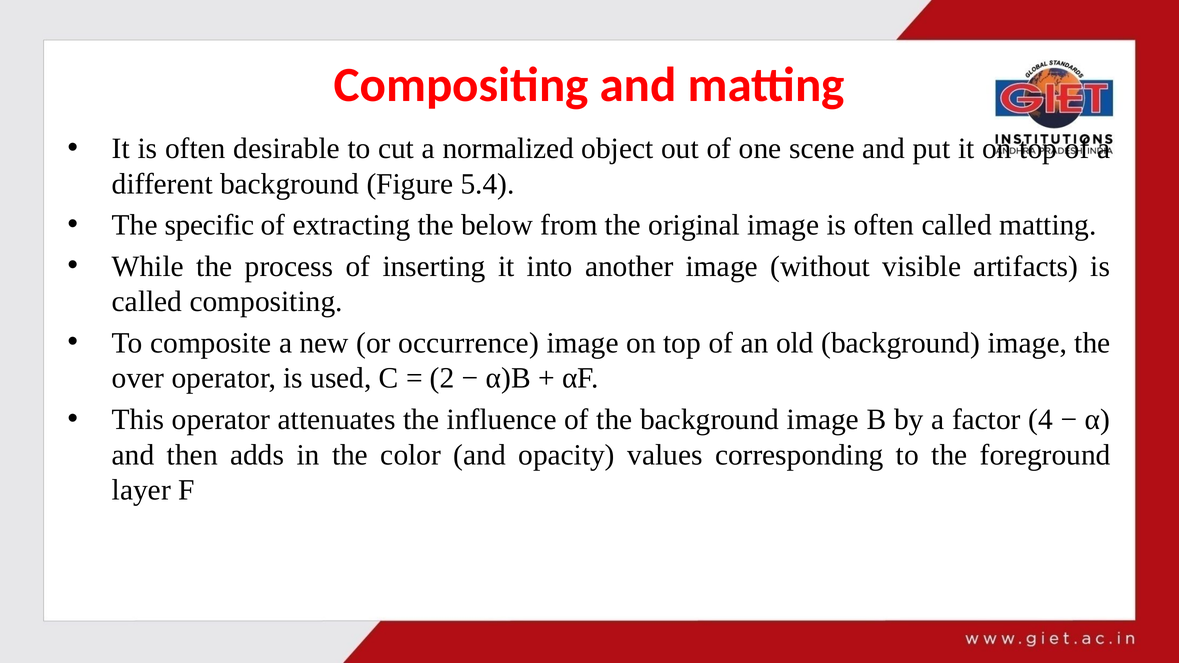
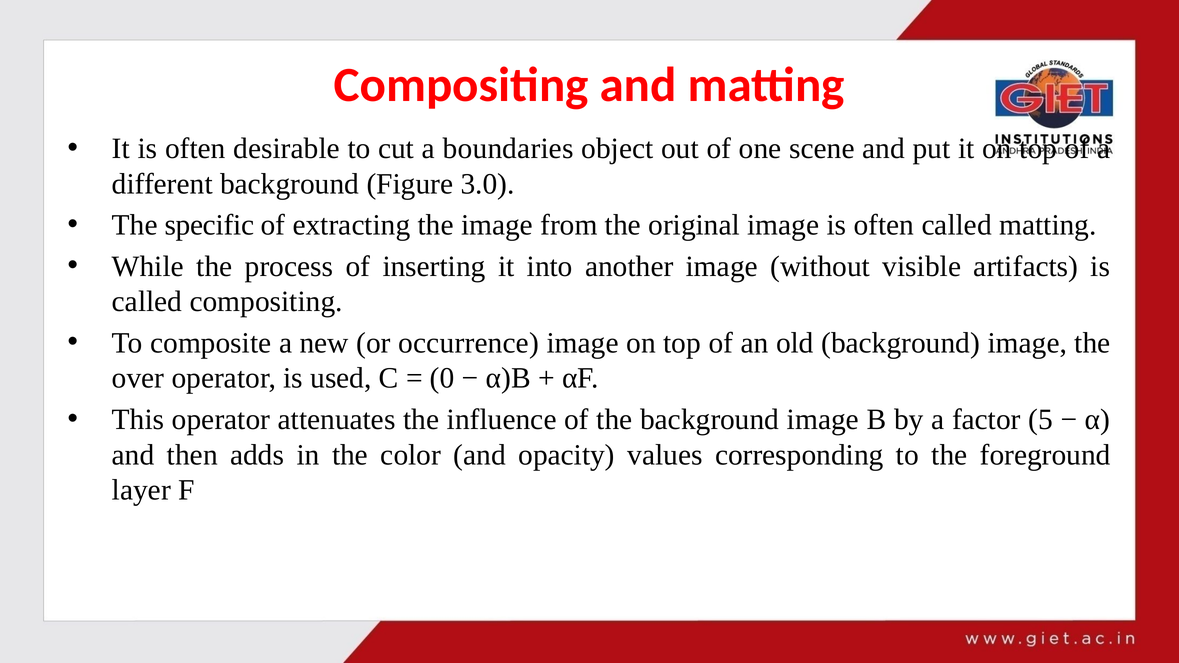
normalized: normalized -> boundaries (508, 148)
5.4: 5.4 -> 3.0 (488, 184)
the below: below -> image (497, 225)
2: 2 -> 0 (442, 378)
4: 4 -> 5 (1041, 420)
